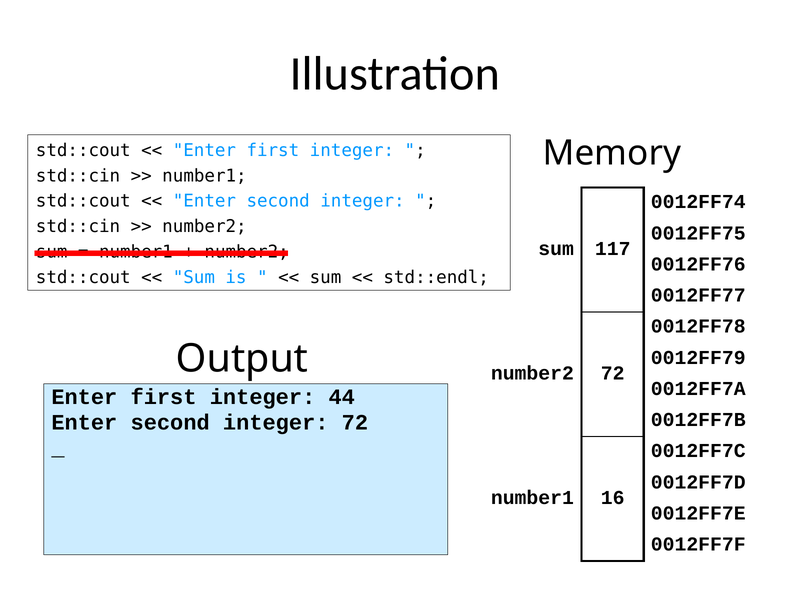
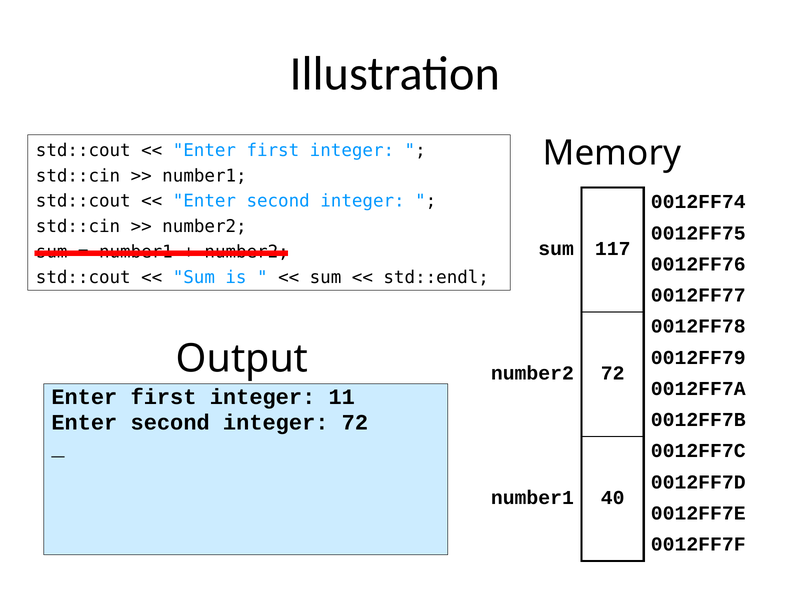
44: 44 -> 11 (342, 397)
16: 16 -> 40 (613, 497)
